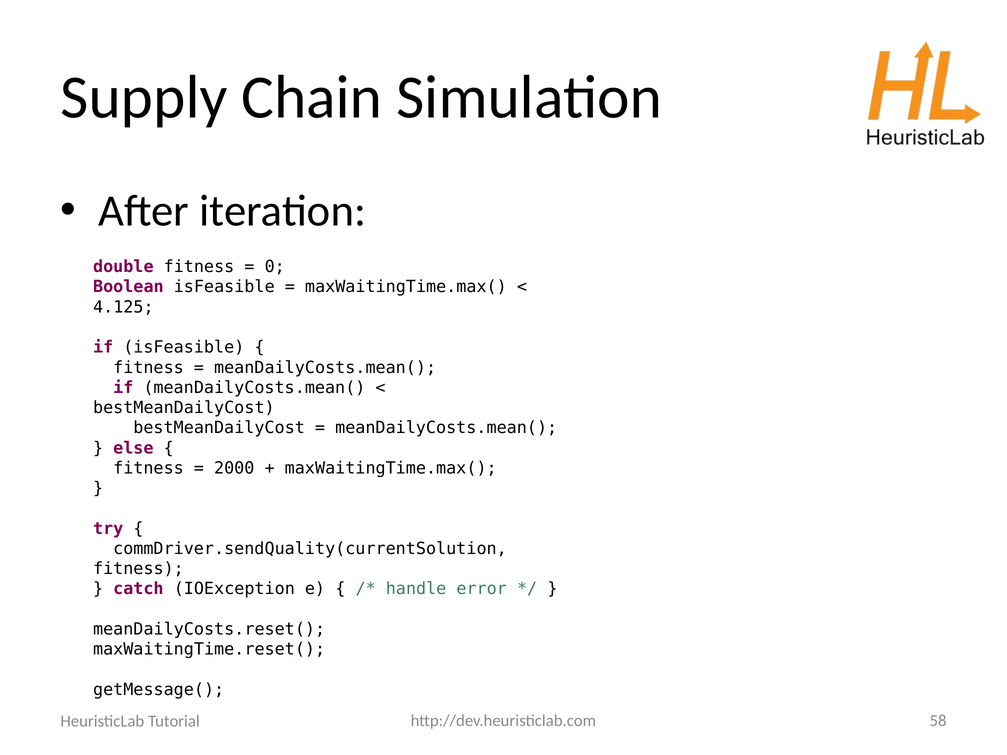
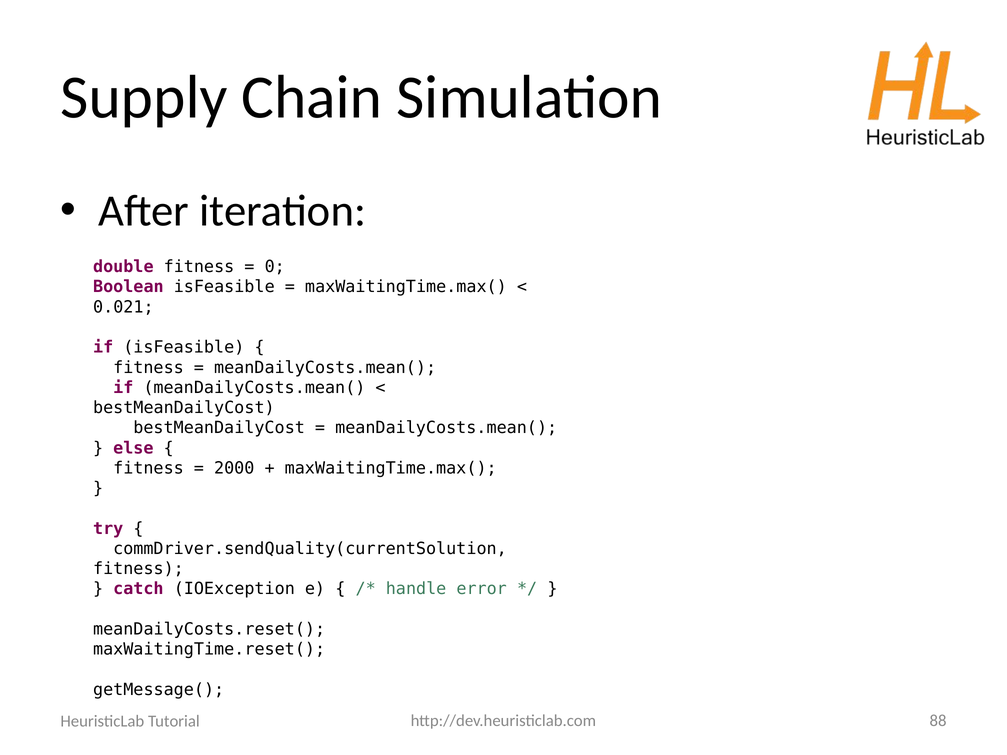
4.125: 4.125 -> 0.021 (123, 307)
58: 58 -> 88 (938, 721)
